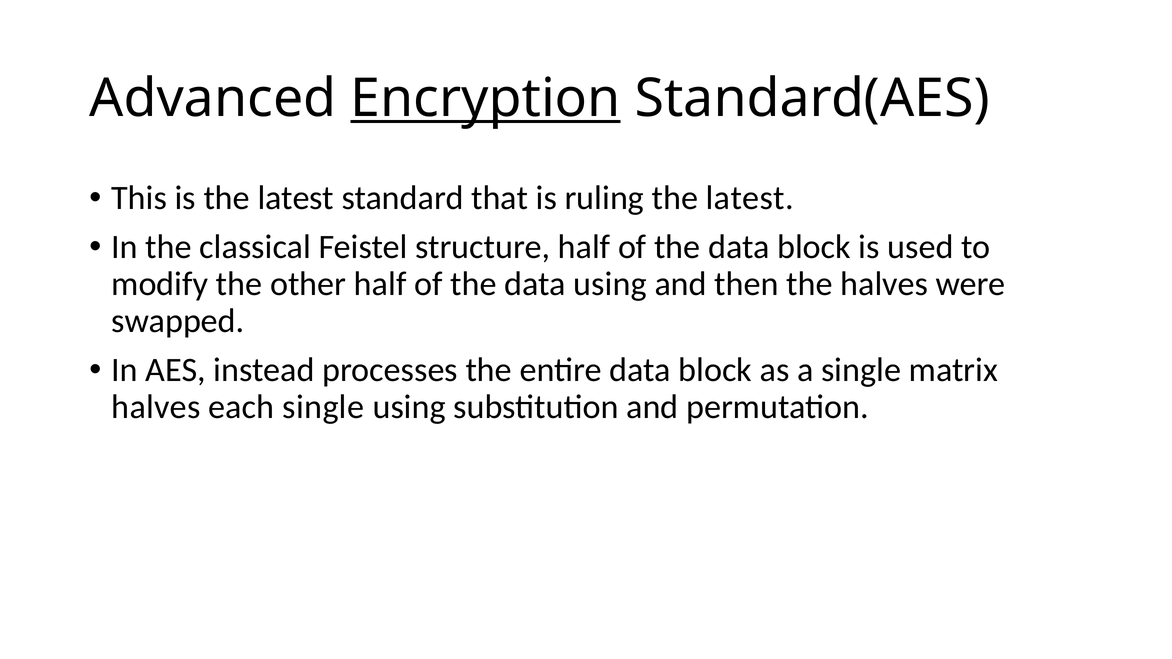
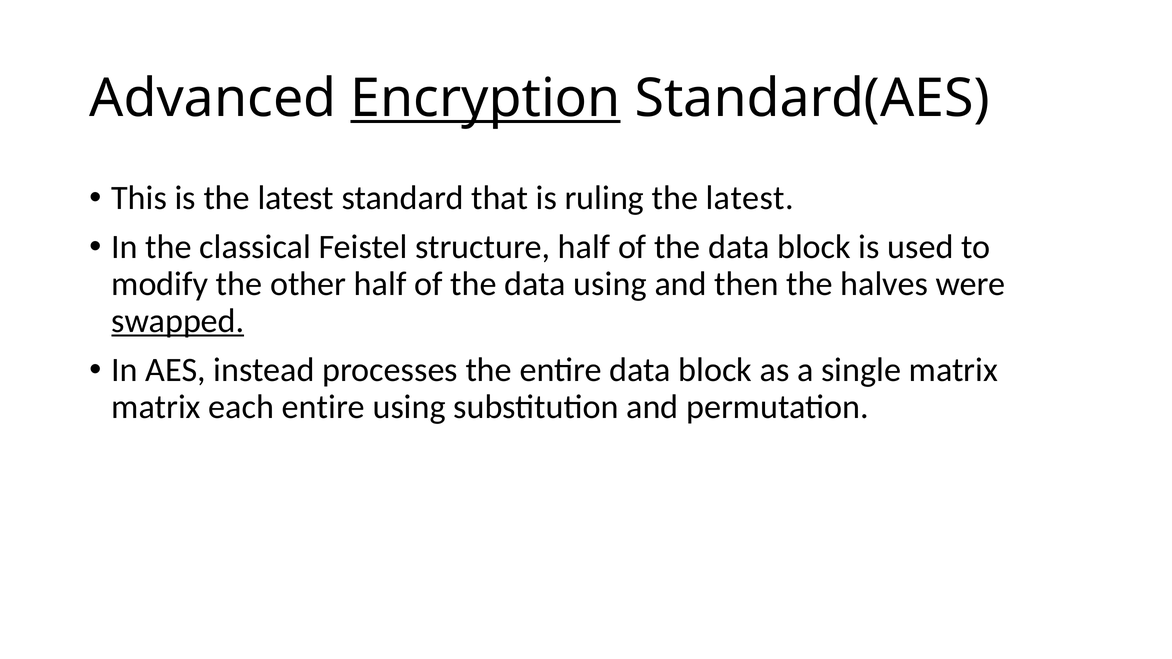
swapped underline: none -> present (178, 321)
halves: halves -> matrix (156, 407)
each single: single -> entire (323, 407)
